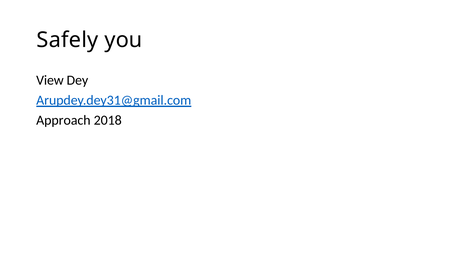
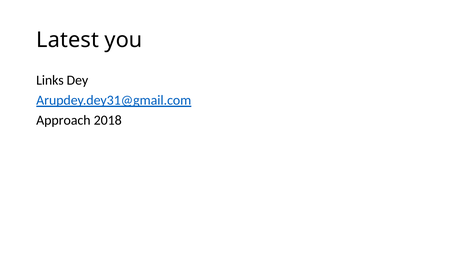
Safely: Safely -> Latest (68, 40)
View: View -> Links (50, 80)
